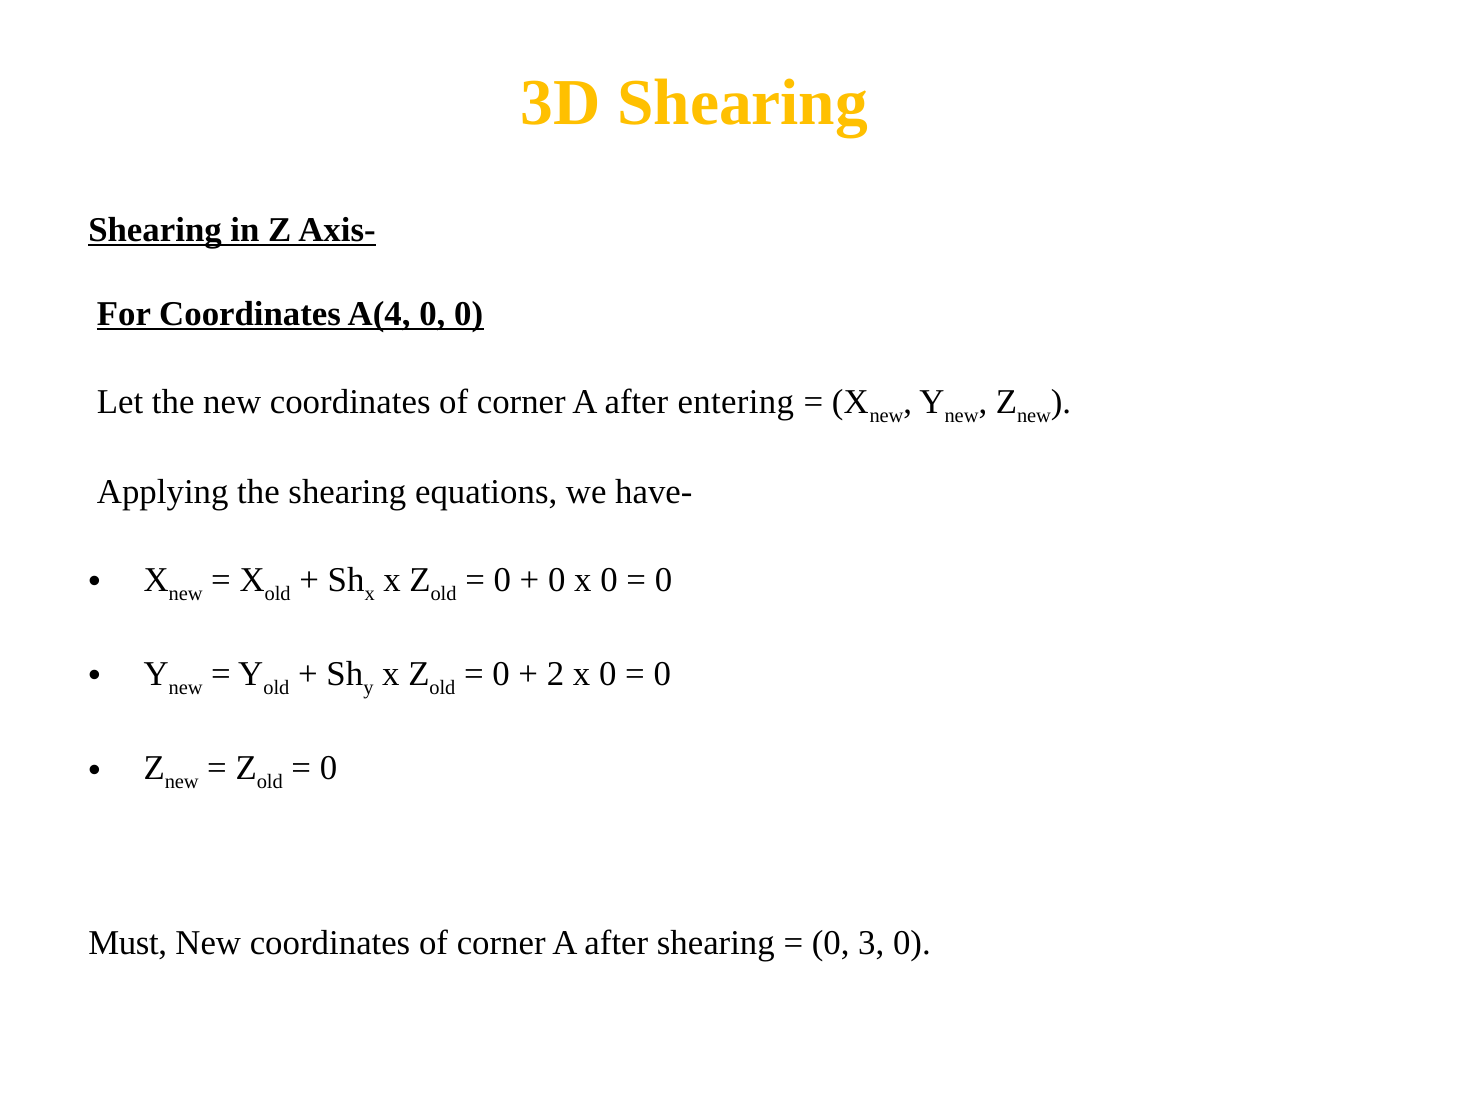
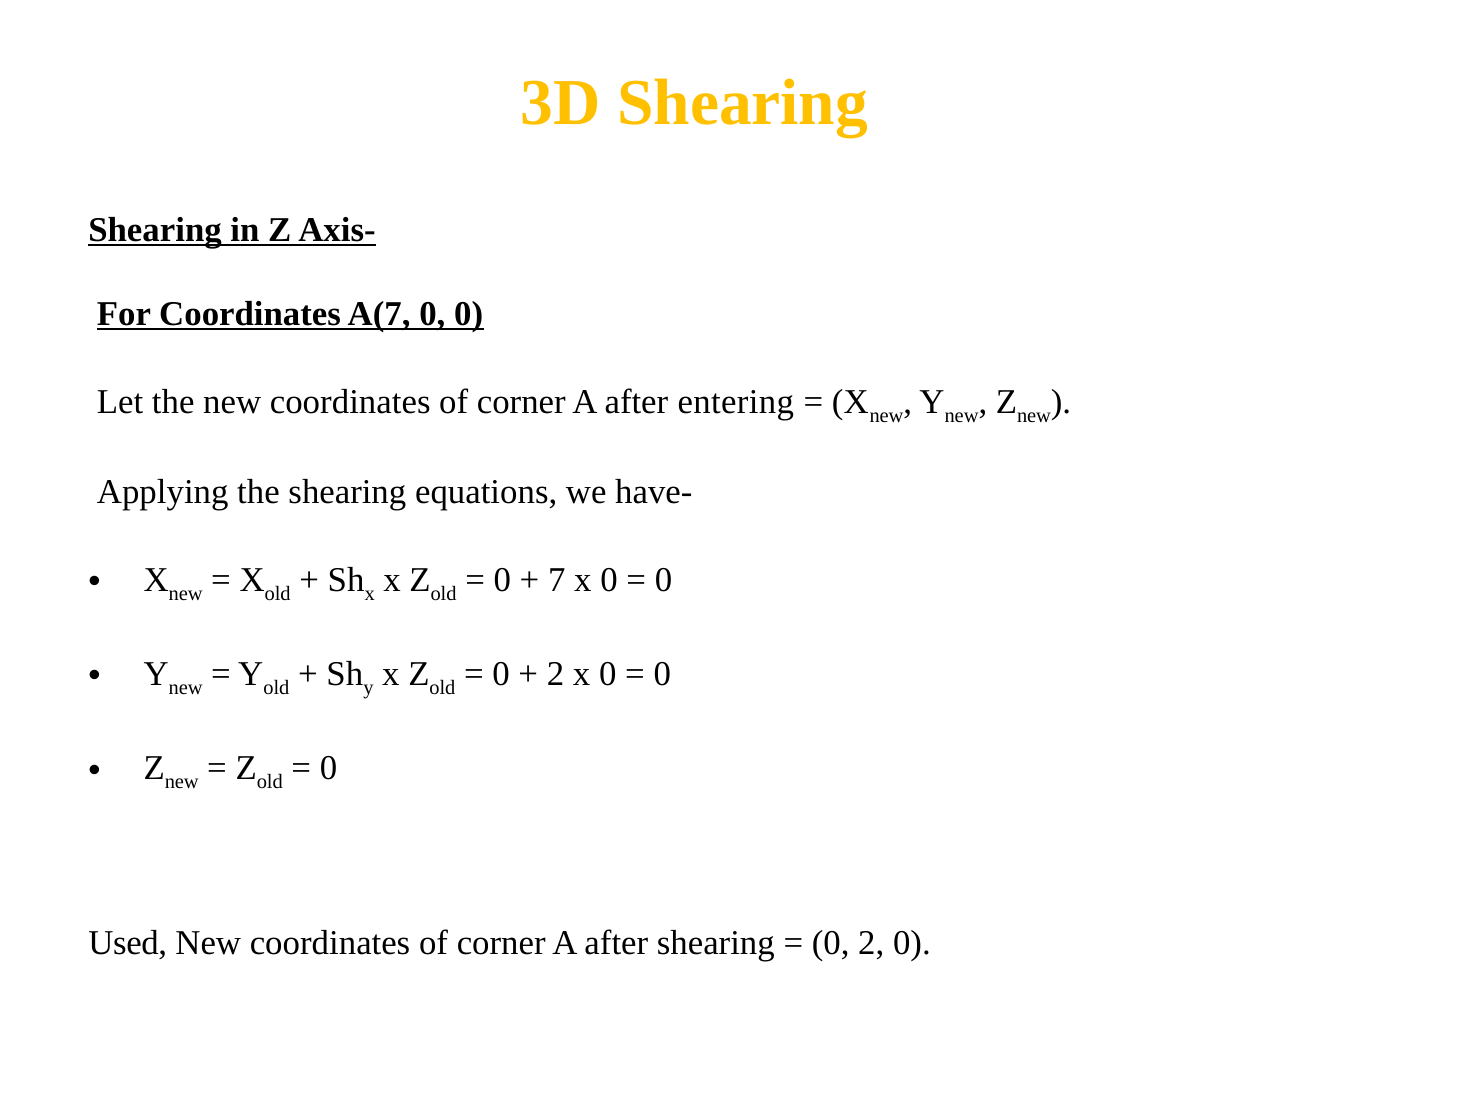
A(4: A(4 -> A(7 (379, 314)
0: 0 -> 7 (557, 580)
Must: Must -> Used (128, 942)
0 3: 3 -> 2 (871, 942)
